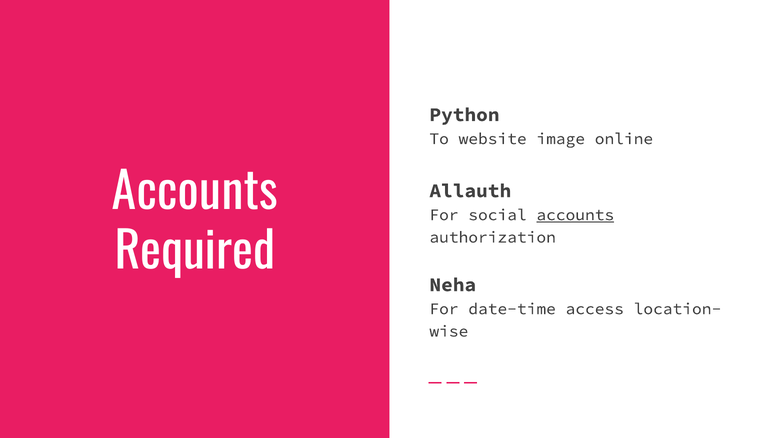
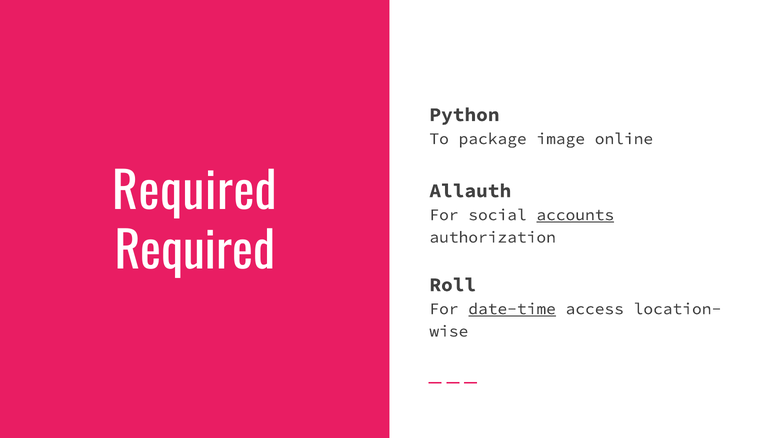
website: website -> package (493, 139)
Accounts: Accounts -> Required (195, 193)
Neha: Neha -> Roll (453, 285)
date-time underline: none -> present (512, 309)
